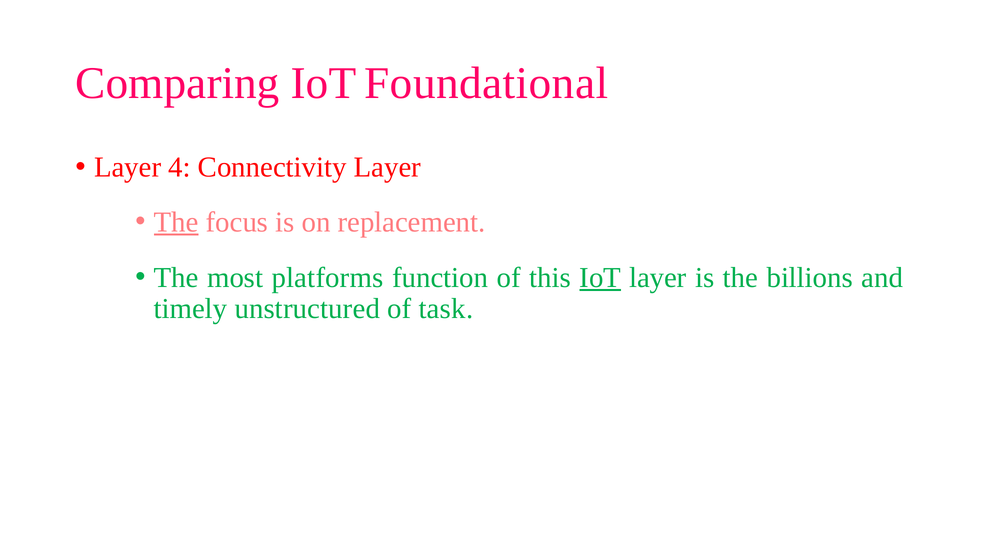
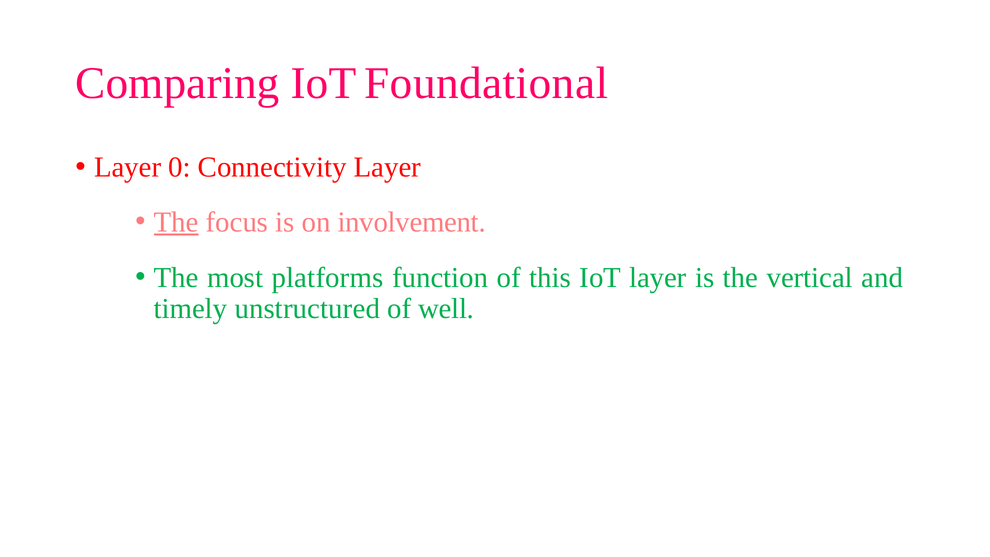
4: 4 -> 0 (179, 167)
replacement: replacement -> involvement (412, 222)
IoT underline: present -> none (600, 277)
billions: billions -> vertical (810, 277)
task: task -> well (446, 309)
